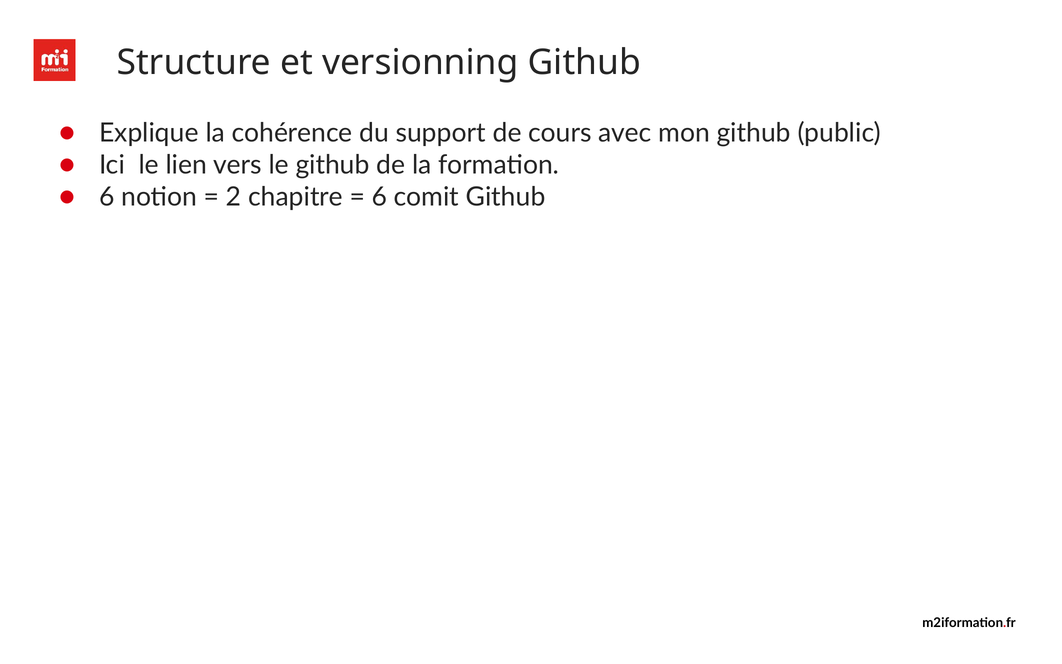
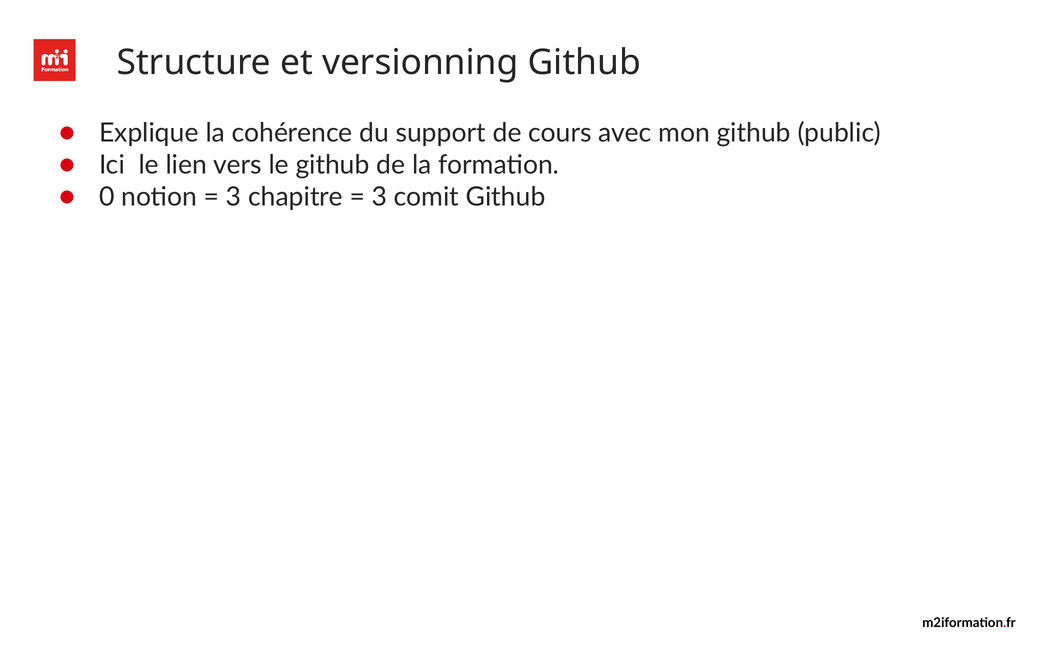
6: 6 -> 0 (107, 197)
2: 2 -> 3 (234, 197)
6: 6 -> 3 (379, 197)
